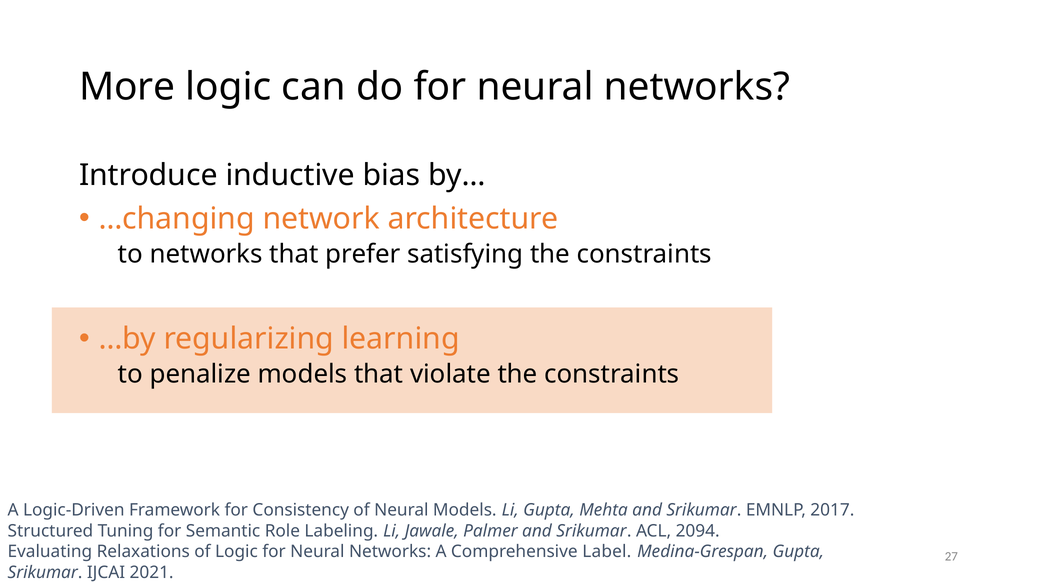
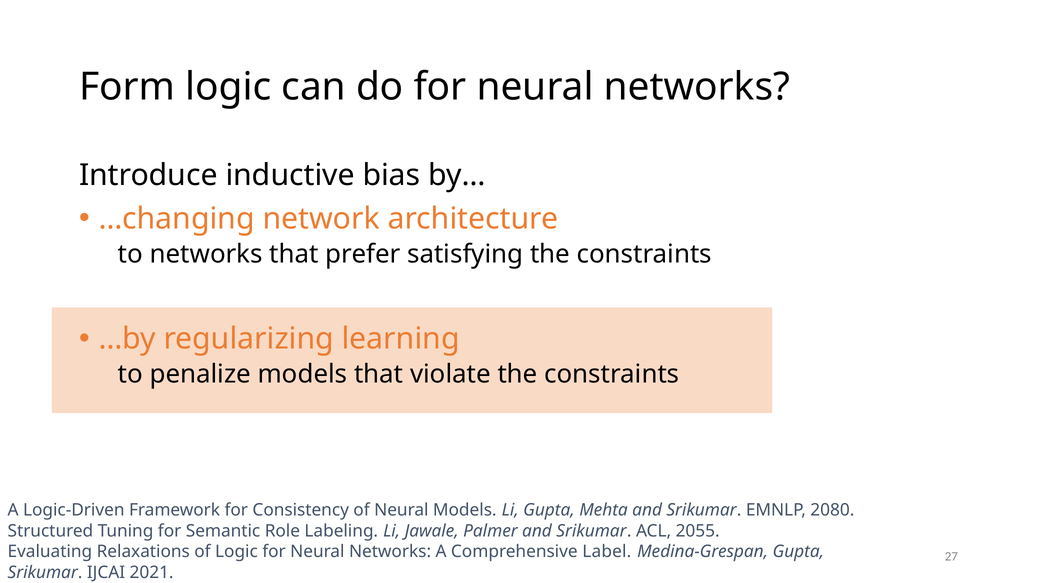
More: More -> Form (127, 87)
2017: 2017 -> 2080 (832, 510)
2094: 2094 -> 2055 (698, 531)
